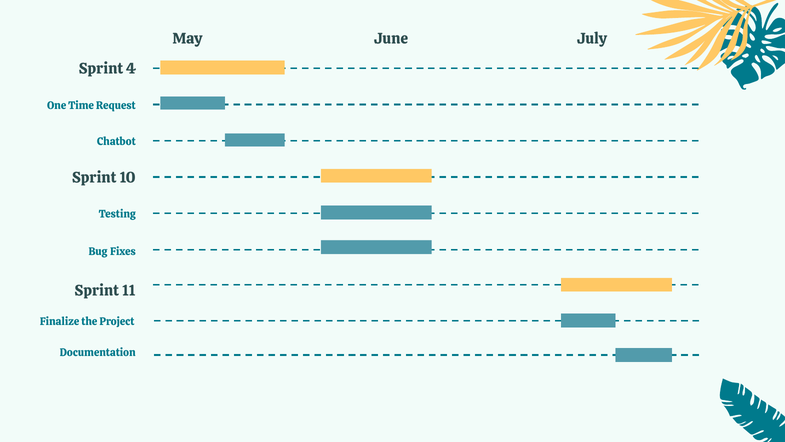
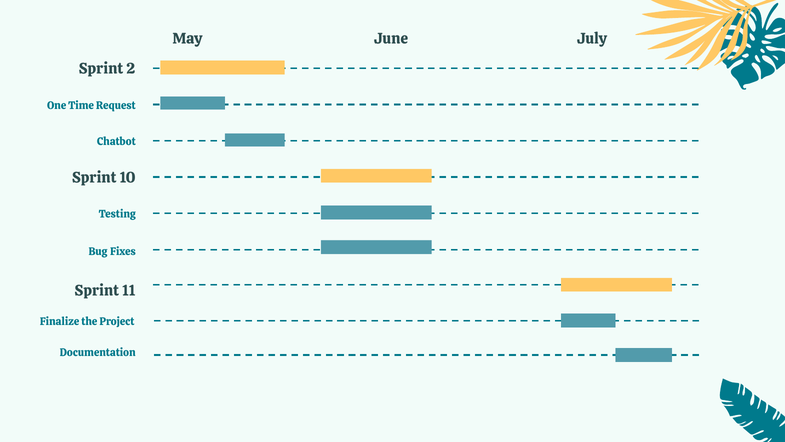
4: 4 -> 2 (131, 69)
